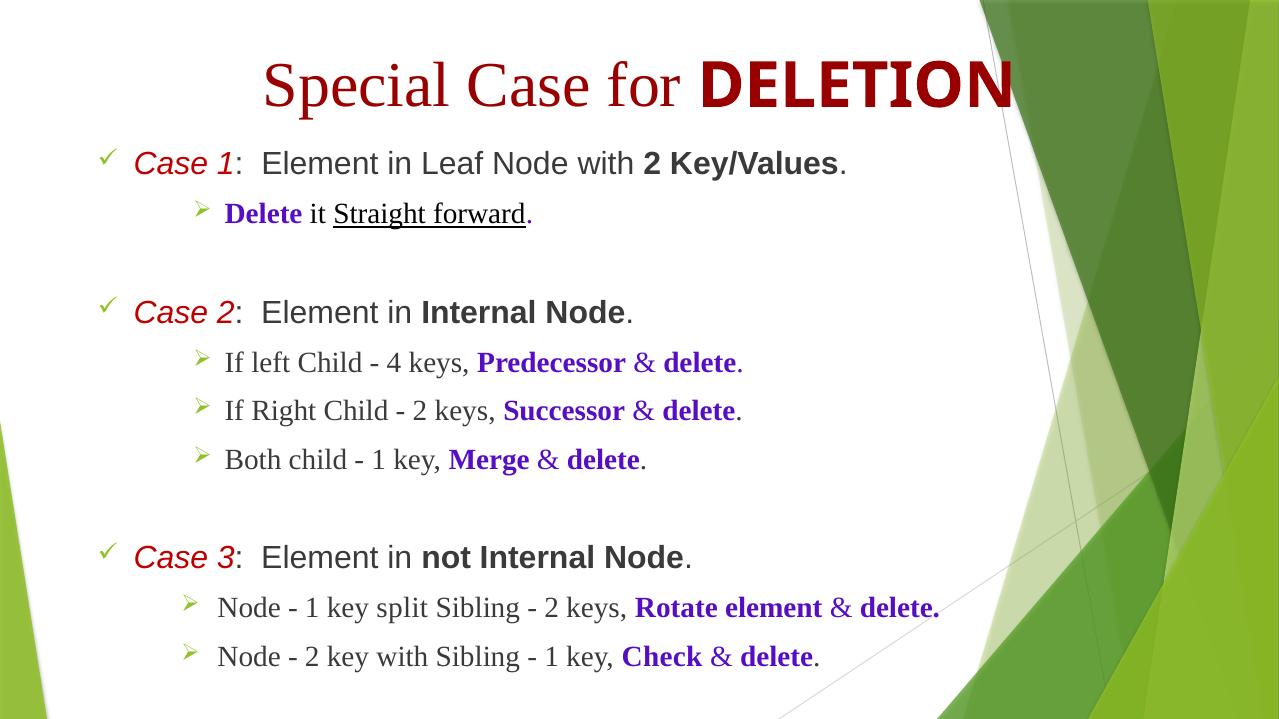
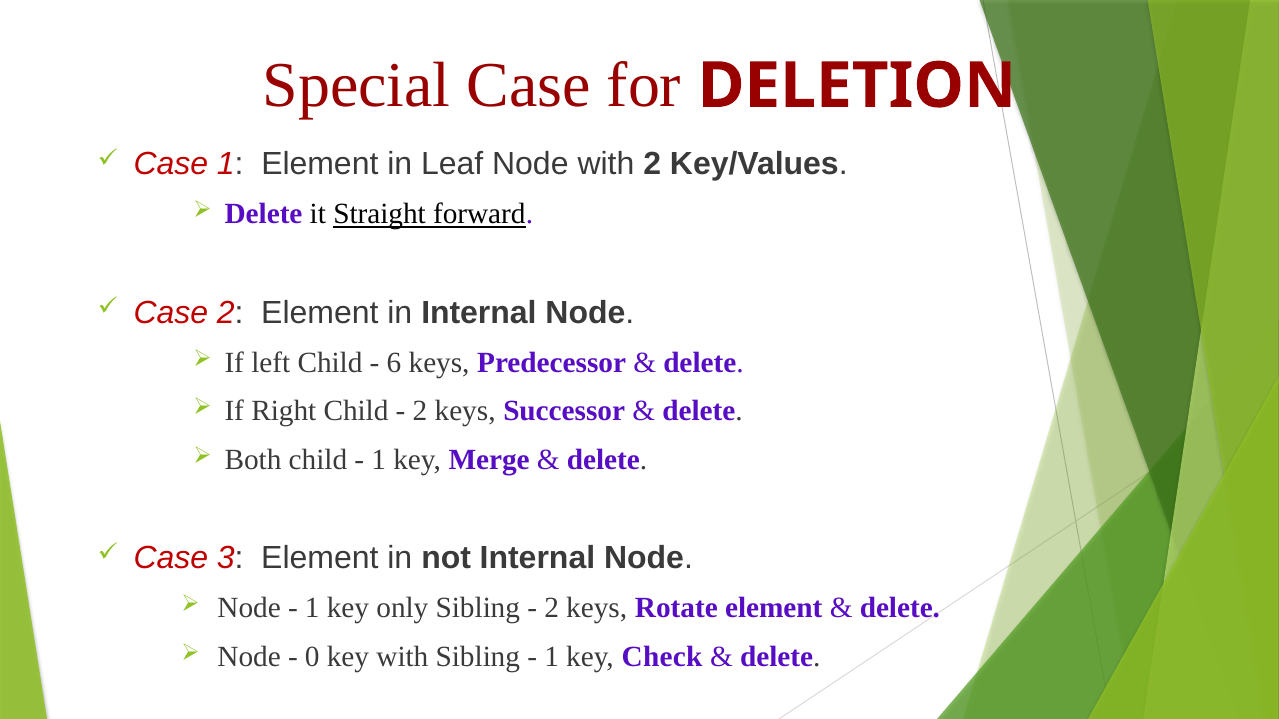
4: 4 -> 6 (394, 363)
split: split -> only (402, 608)
2: 2 -> 0 (312, 657)
